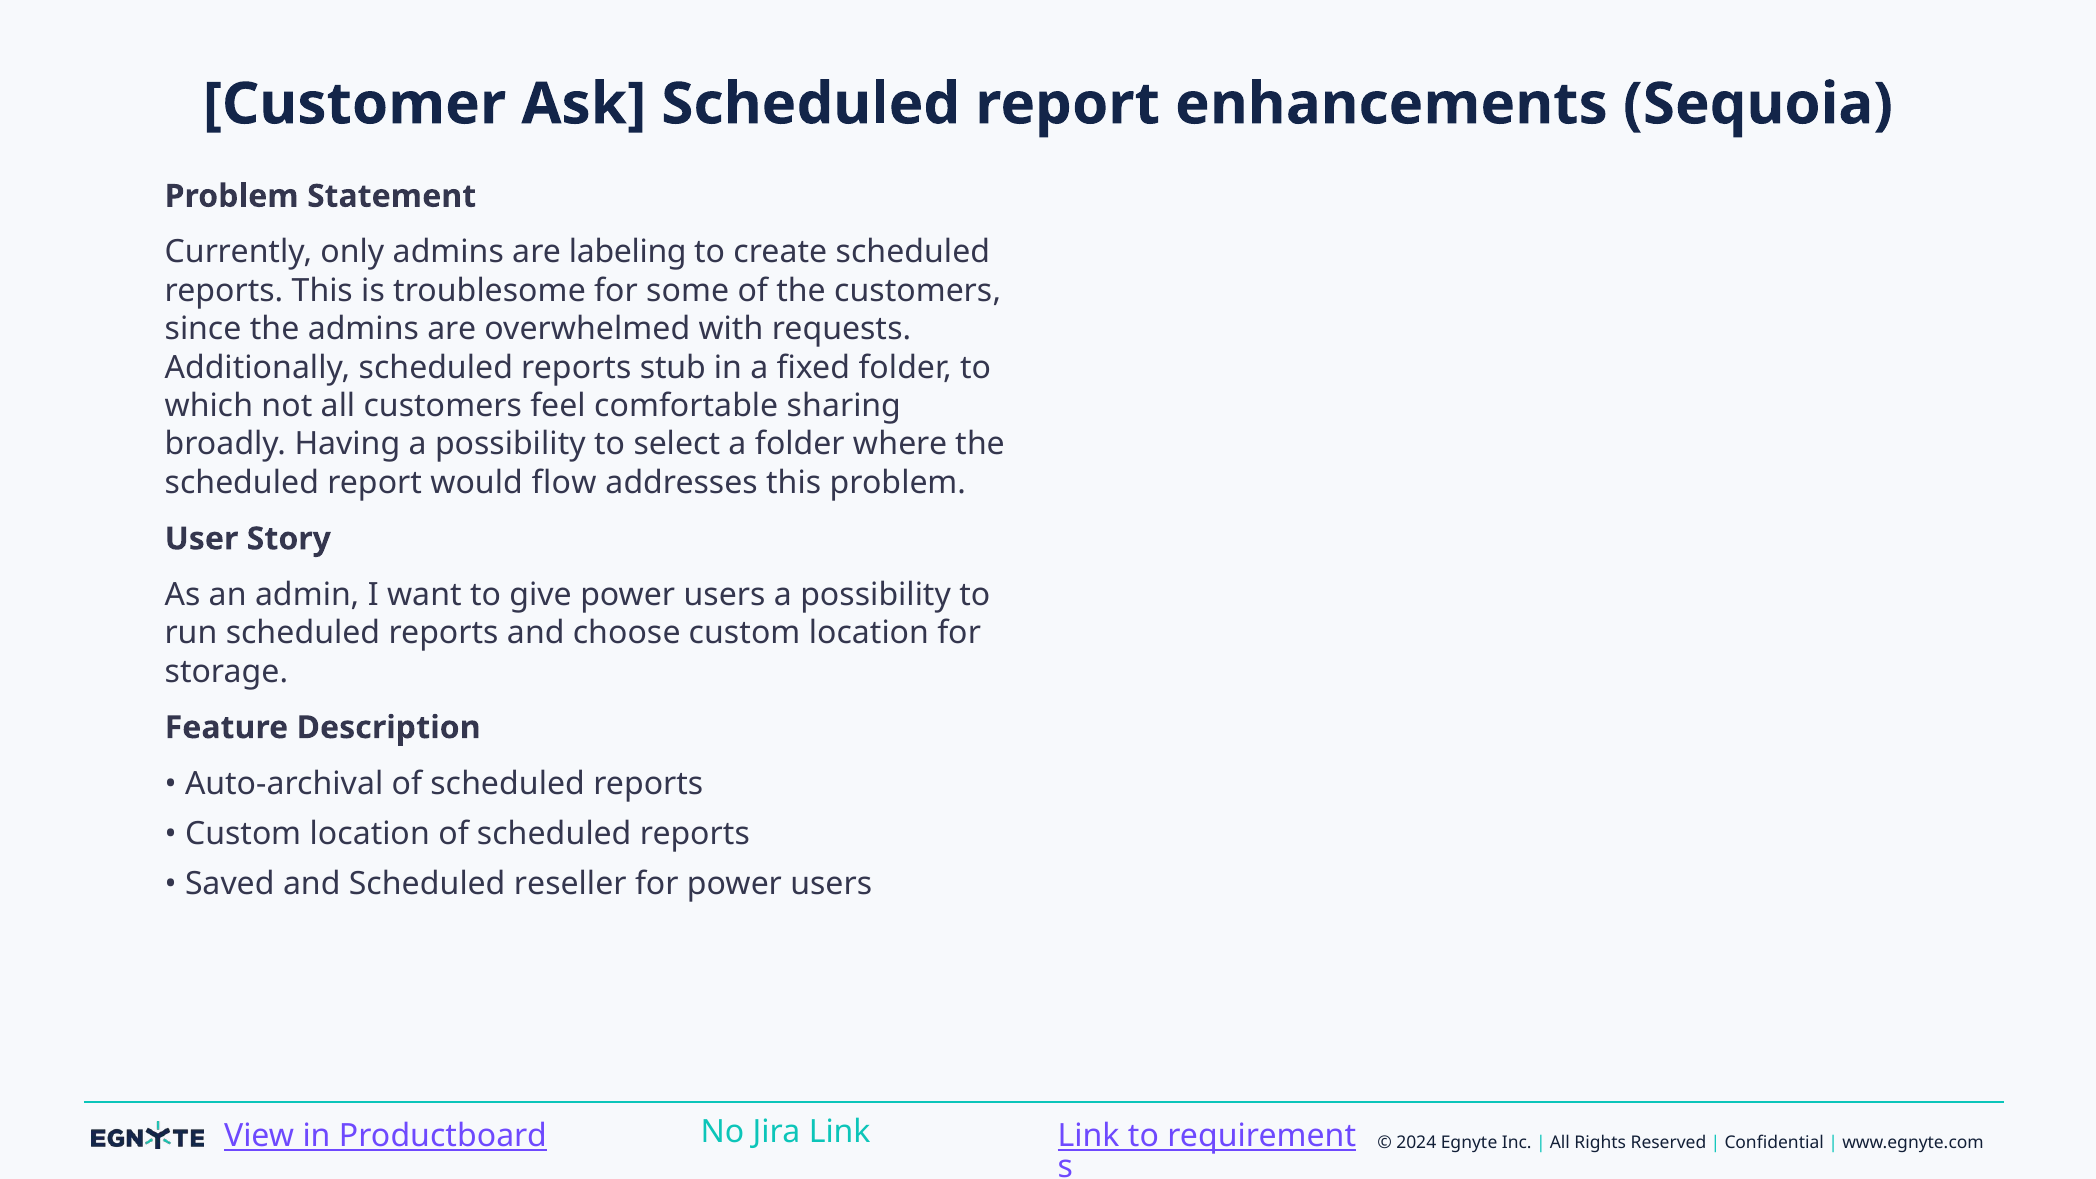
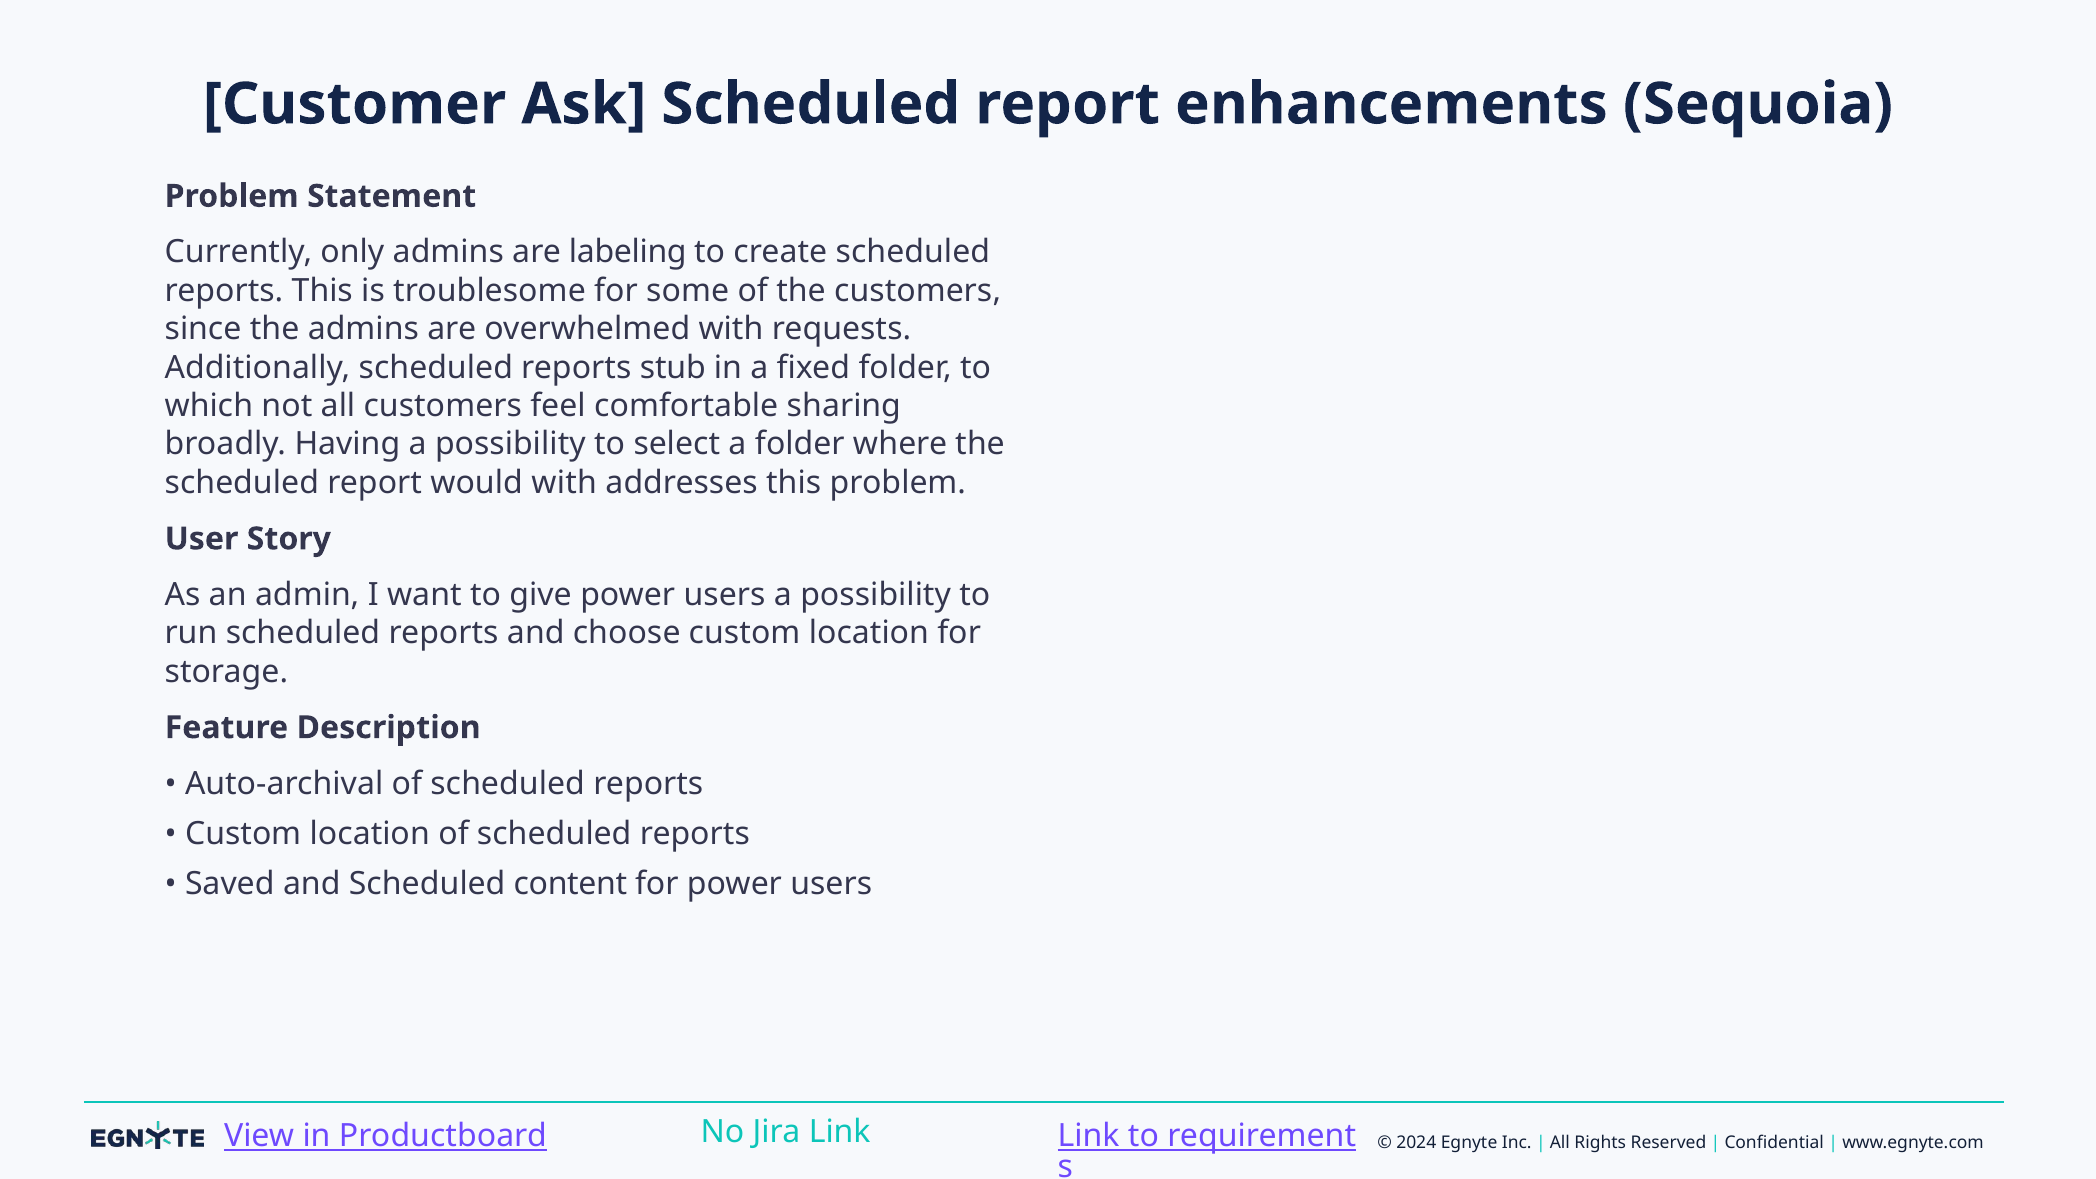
would flow: flow -> with (564, 483)
reseller: reseller -> content (570, 884)
